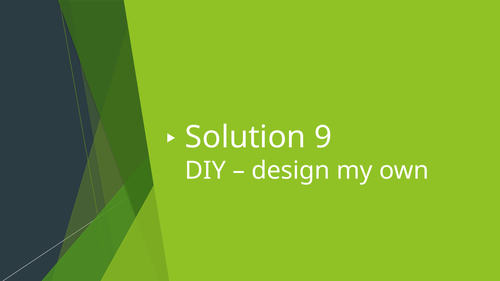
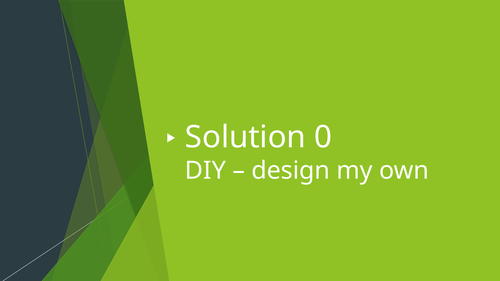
9: 9 -> 0 (323, 137)
